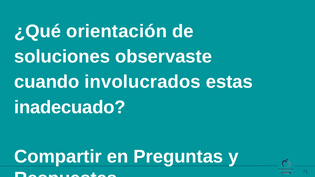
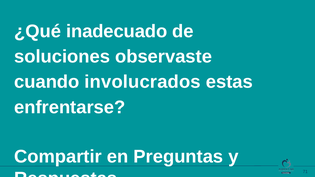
orientación: orientación -> inadecuado (117, 31)
inadecuado: inadecuado -> enfrentarse (70, 107)
